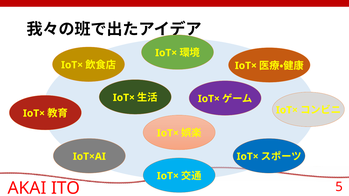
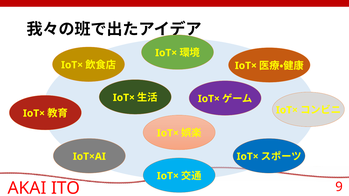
5: 5 -> 9 (339, 187)
